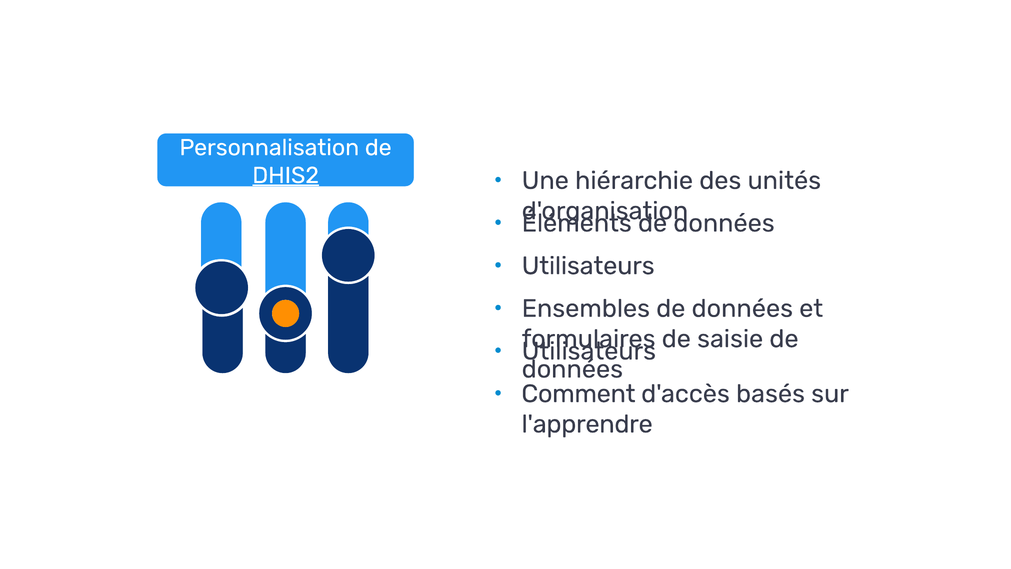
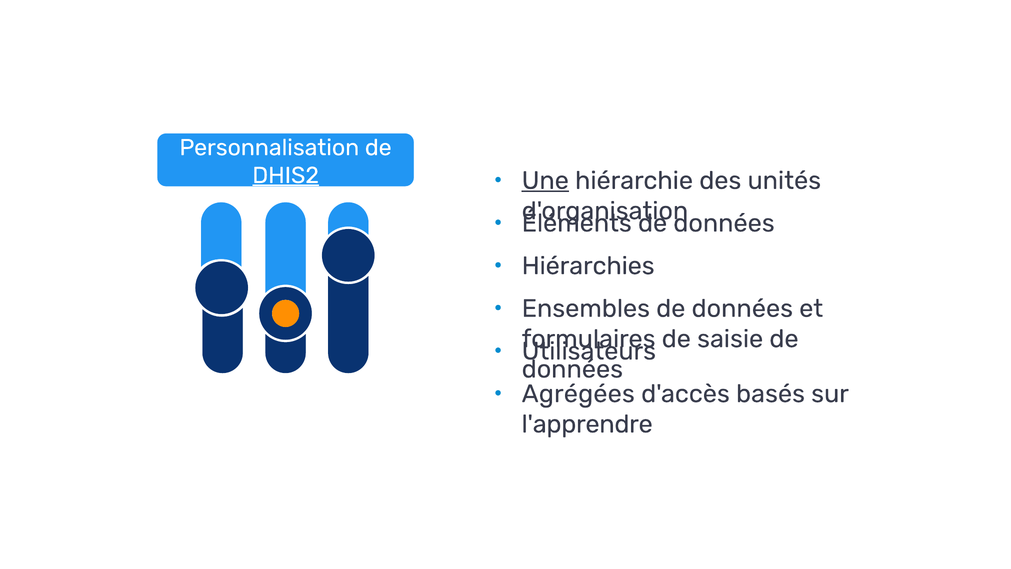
Une underline: none -> present (545, 180)
Utilisateurs: Utilisateurs -> Hiérarchies (588, 266)
Comment: Comment -> Agrégées (578, 394)
